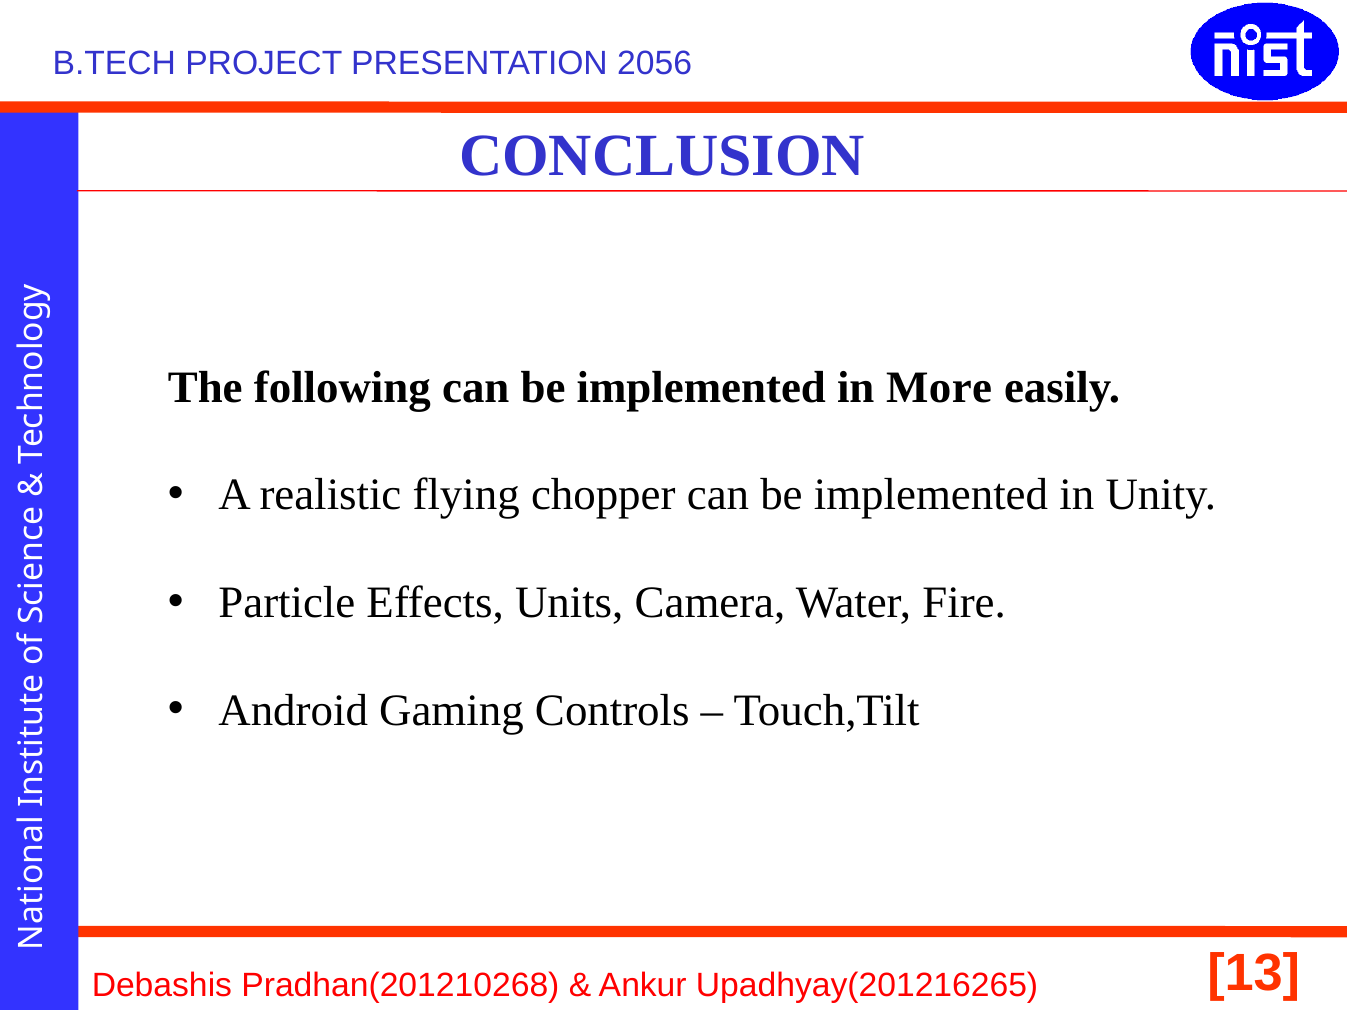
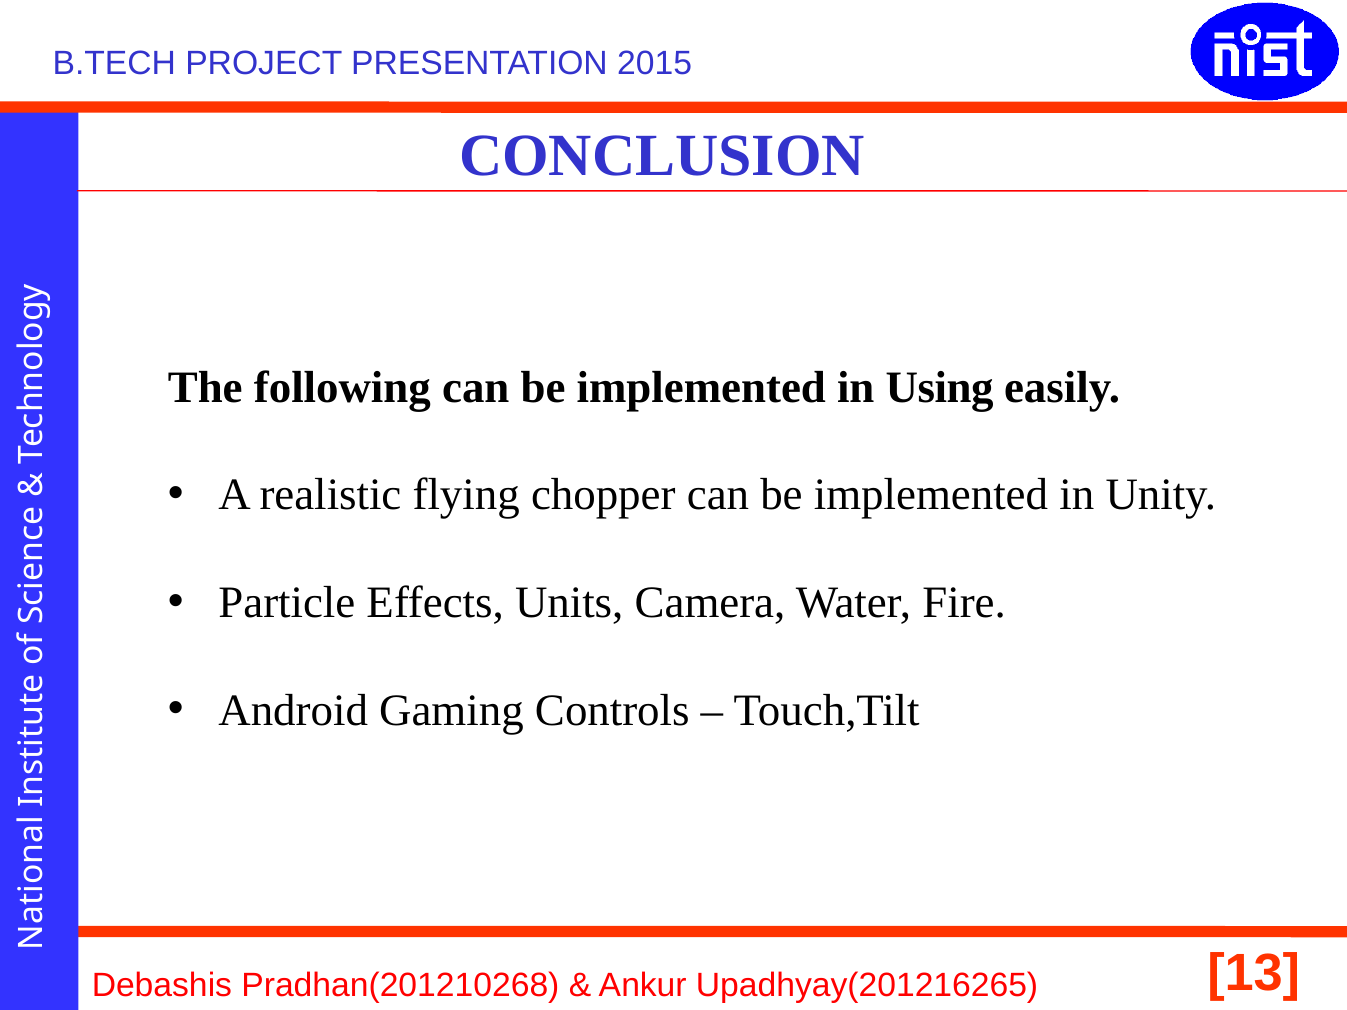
2056: 2056 -> 2015 (655, 63)
More: More -> Using (940, 387)
